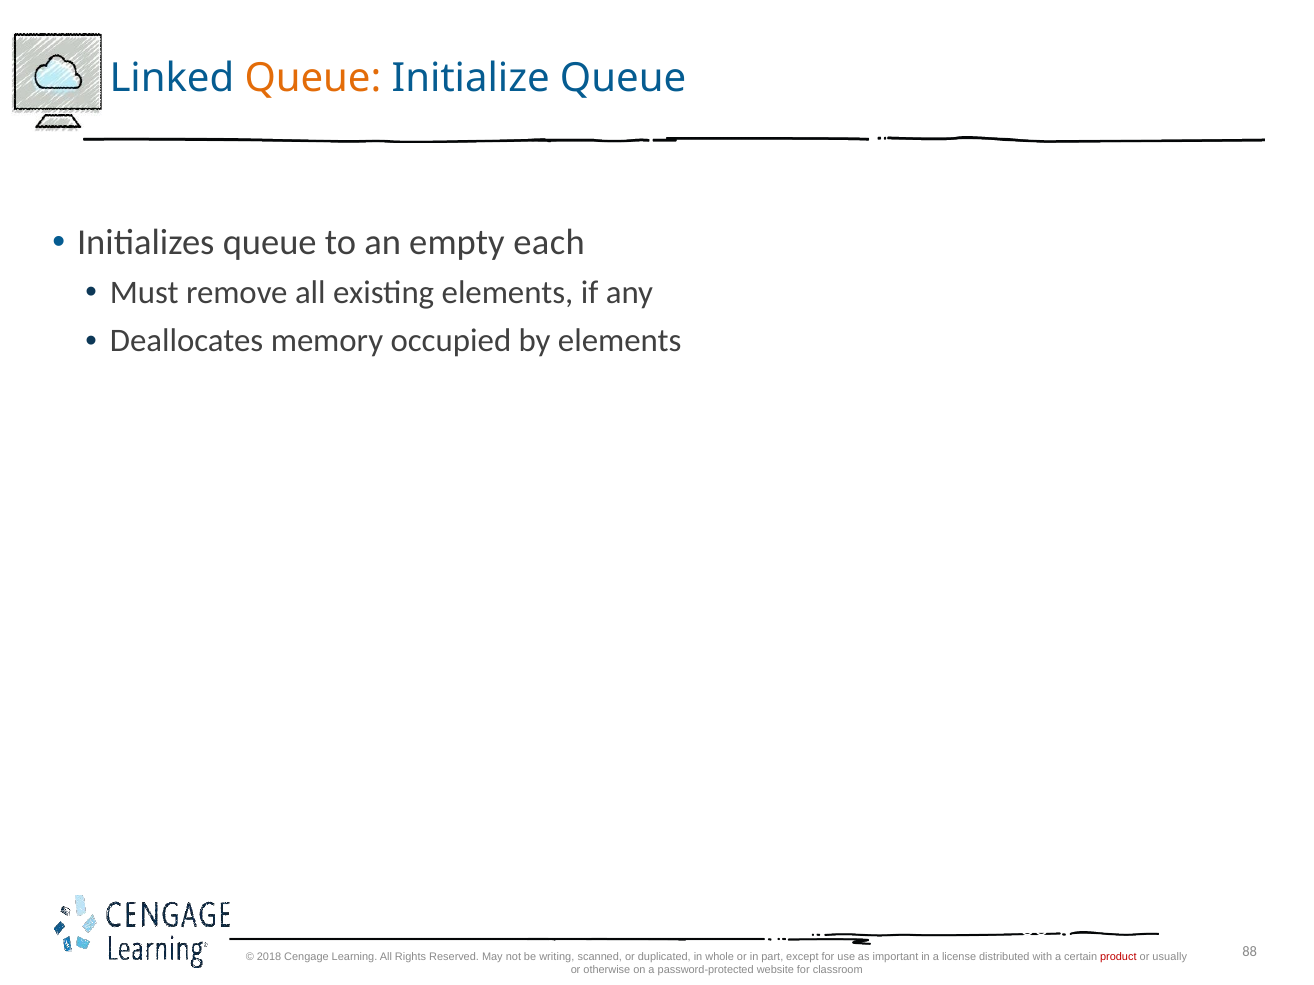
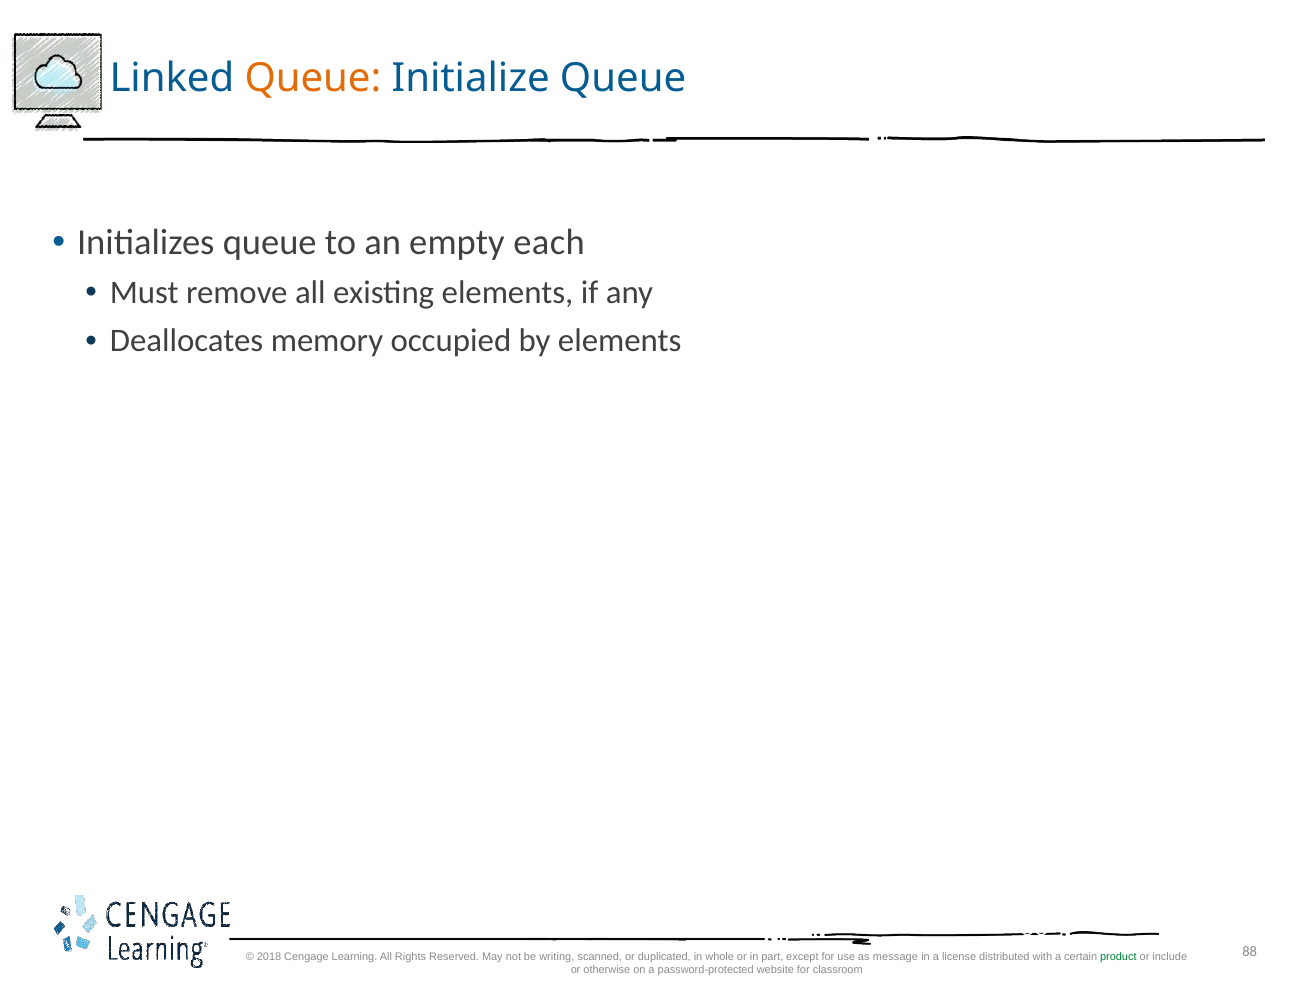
important: important -> message (895, 957)
product colour: red -> green (1118, 957)
usually: usually -> include (1170, 957)
